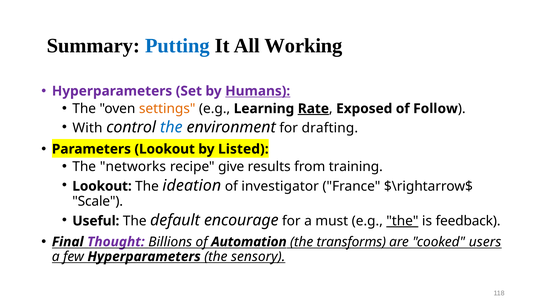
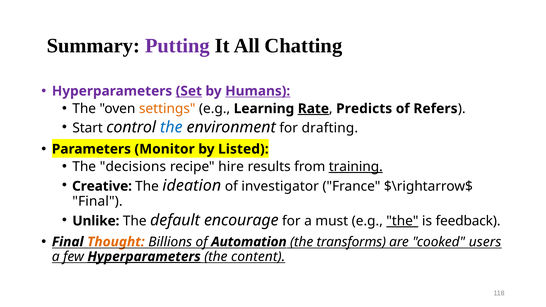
Putting colour: blue -> purple (177, 46)
Working: Working -> Chatting (303, 46)
Set underline: none -> present (189, 91)
Exposed: Exposed -> Predicts (364, 109)
Follow: Follow -> Refers (435, 109)
With: With -> Start (88, 128)
Parameters Lookout: Lookout -> Monitor (165, 149)
networks: networks -> decisions (133, 167)
give: give -> hire (231, 167)
training underline: none -> present (356, 167)
Lookout: Lookout -> Creative (102, 186)
Scale: Scale -> Final (98, 201)
Useful: Useful -> Unlike (96, 221)
Thought colour: purple -> orange (116, 242)
Hyperparameters underline: none -> present (144, 257)
sensory: sensory -> content (258, 257)
